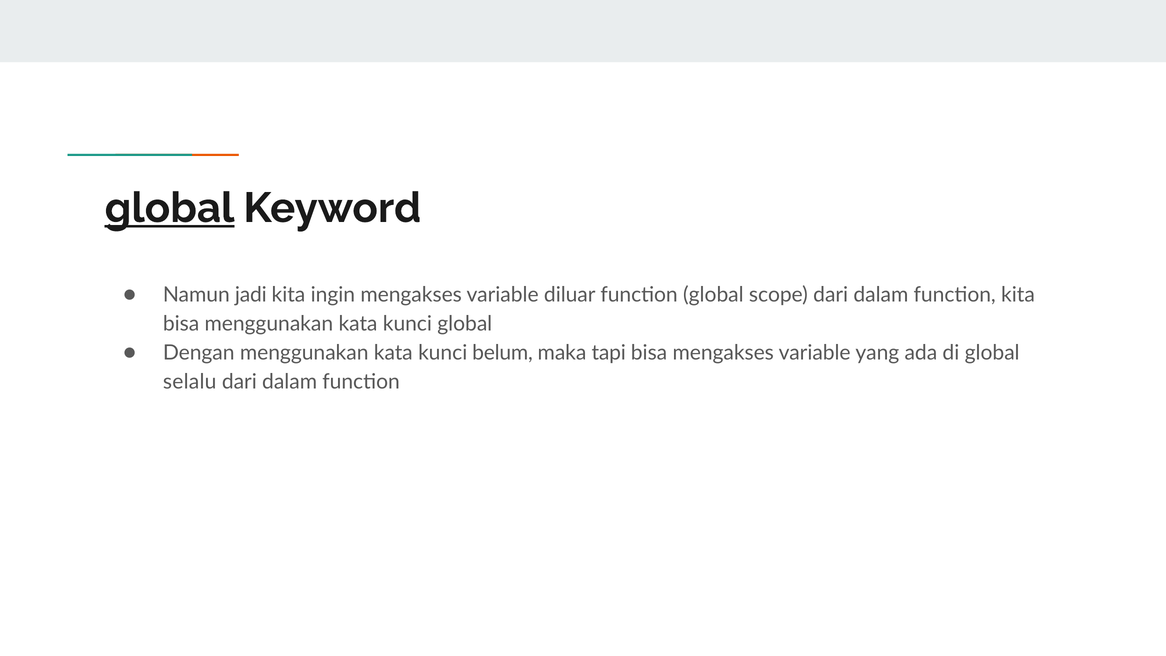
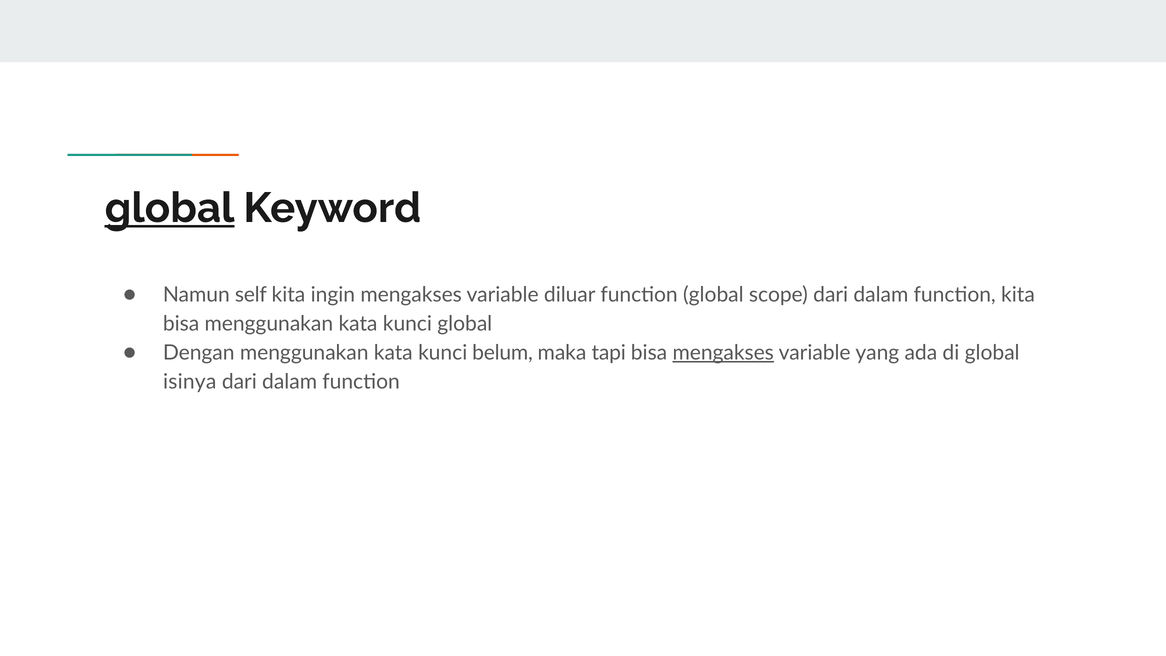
jadi: jadi -> self (251, 295)
mengakses underline: none -> present (723, 353)
selalu: selalu -> isinya (190, 382)
